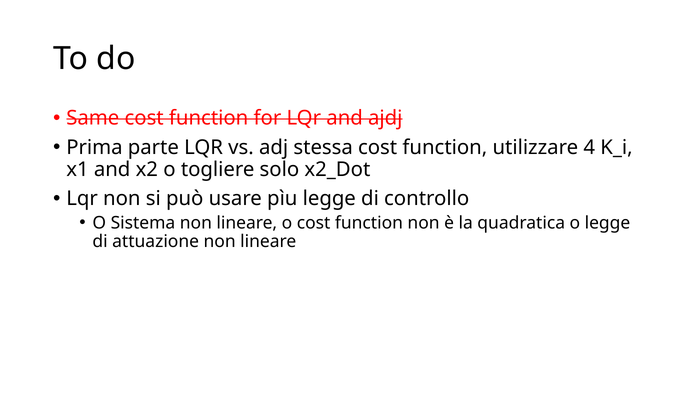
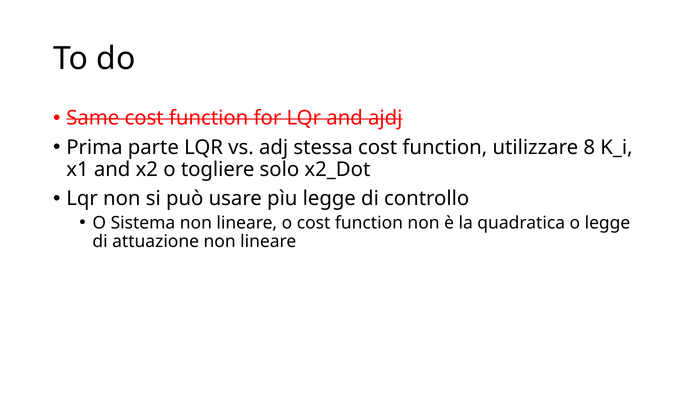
4: 4 -> 8 (589, 147)
